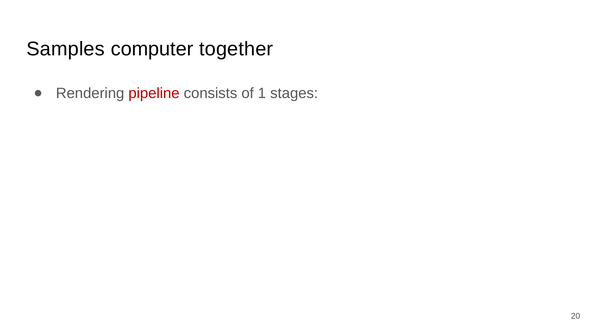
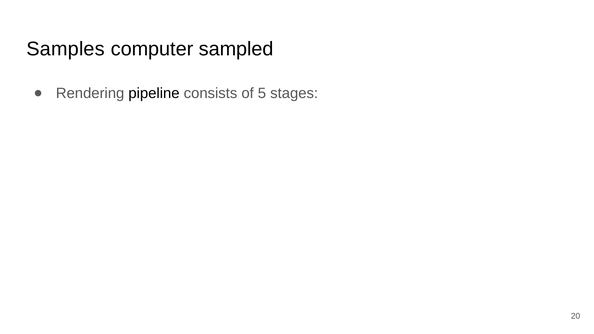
together: together -> sampled (236, 49)
pipeline colour: red -> black (154, 93)
1: 1 -> 5 (262, 93)
